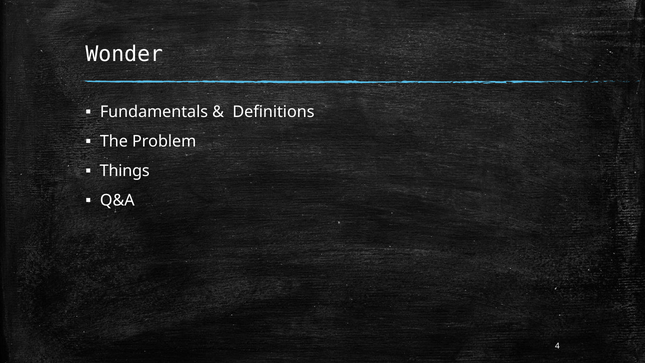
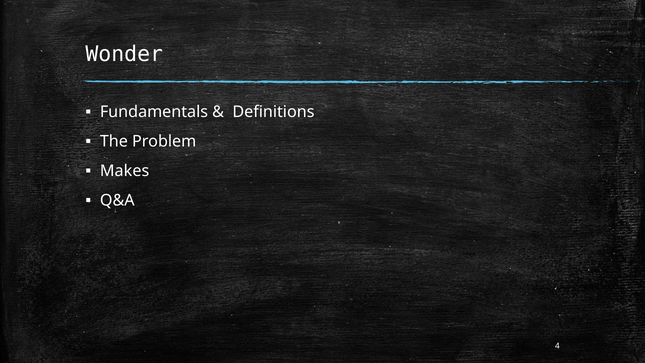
Things: Things -> Makes (125, 171)
